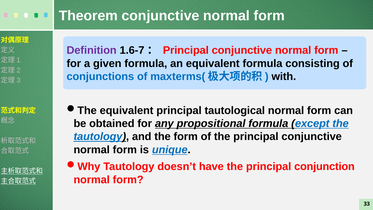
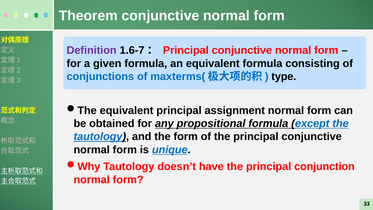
with: with -> type (284, 76)
tautological: tautological -> assignment (235, 110)
